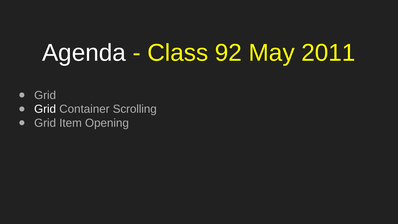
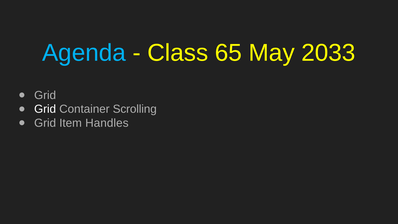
Agenda colour: white -> light blue (84, 53)
92: 92 -> 65 (228, 53)
2011: 2011 -> 2033 (328, 53)
Opening: Opening -> Handles (107, 123)
